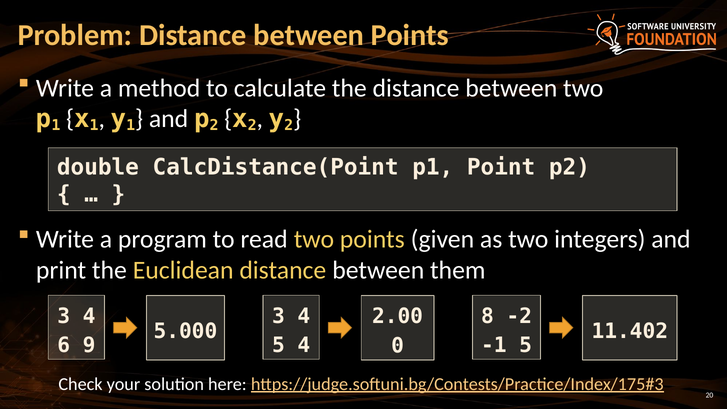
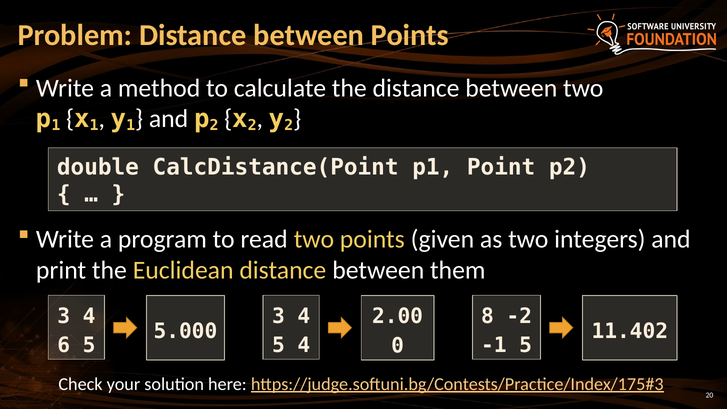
6 9: 9 -> 5 (89, 345)
